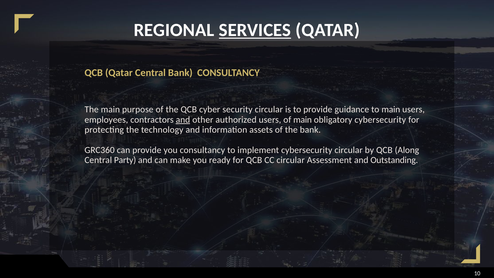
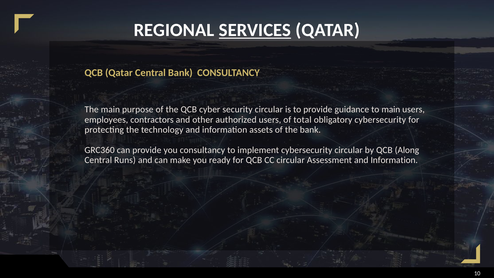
and underline: present -> none (183, 120)
of main: main -> total (302, 120)
Party: Party -> Runs (125, 160)
Assessment and Outstanding: Outstanding -> Information (394, 160)
